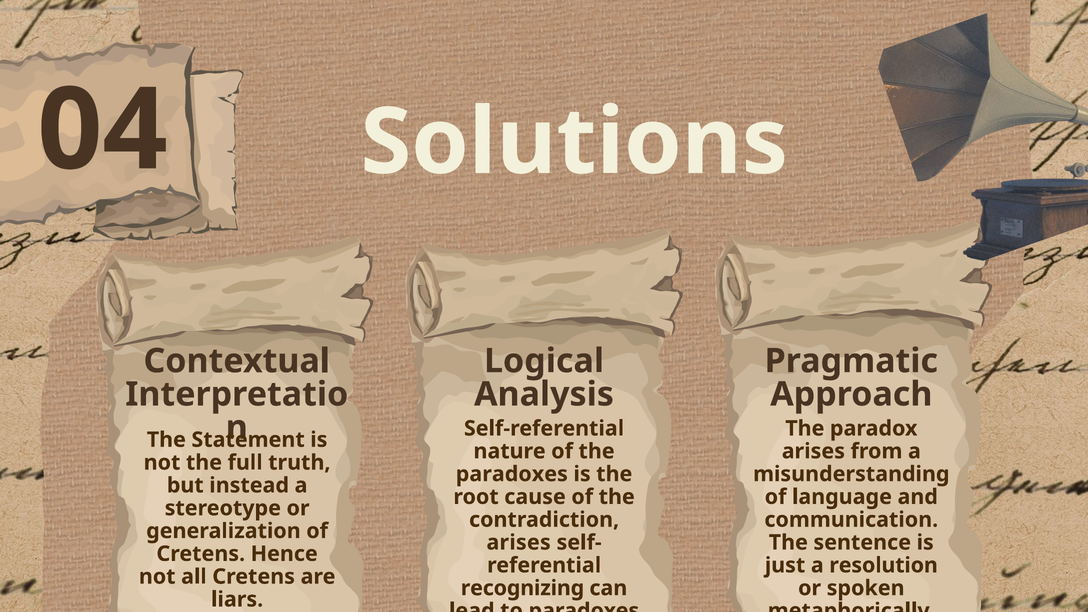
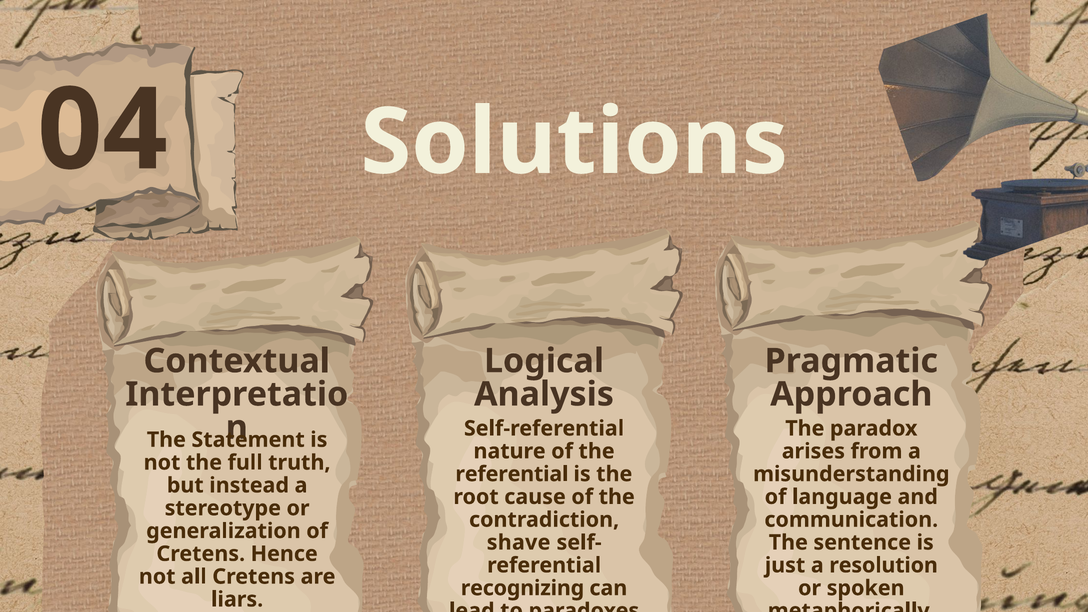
paradoxes: paradoxes -> referential (512, 474)
arises: arises -> shave (519, 543)
